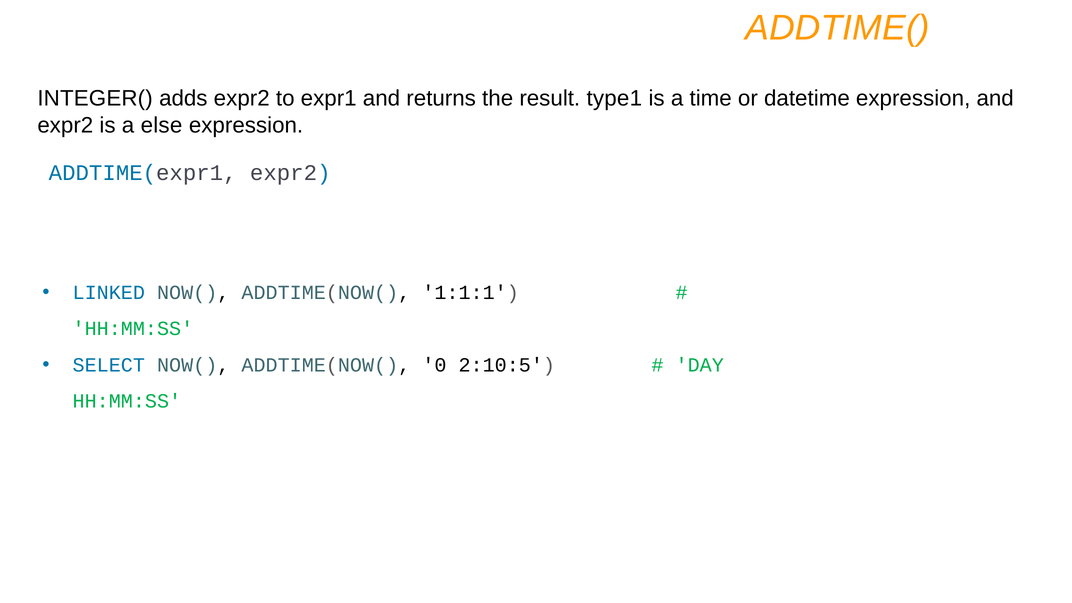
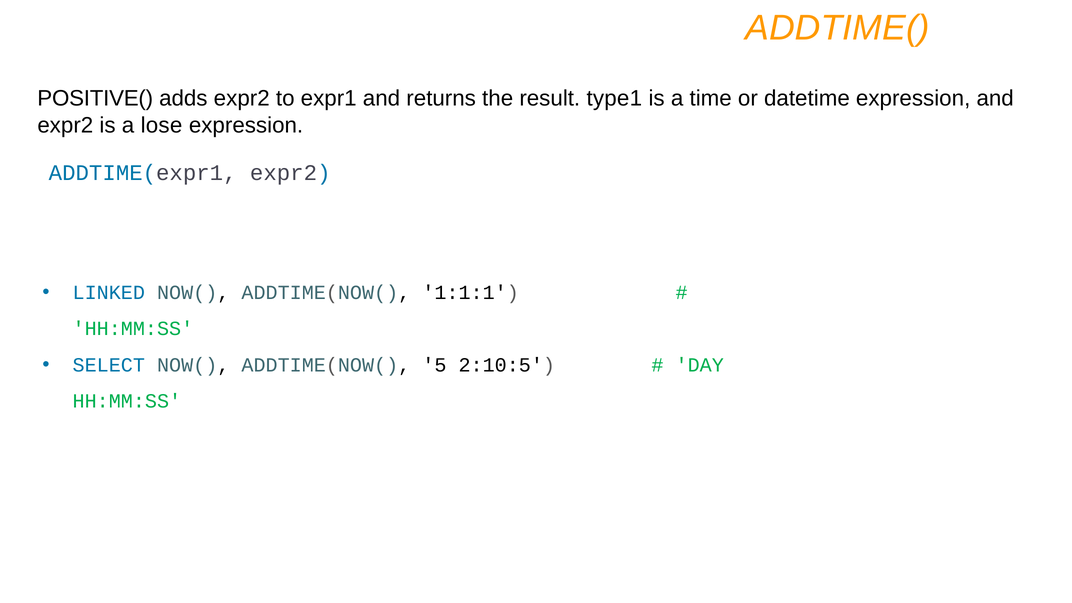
INTEGER(: INTEGER( -> POSITIVE( (95, 99)
else: else -> lose (161, 125)
0: 0 -> 5 (434, 365)
